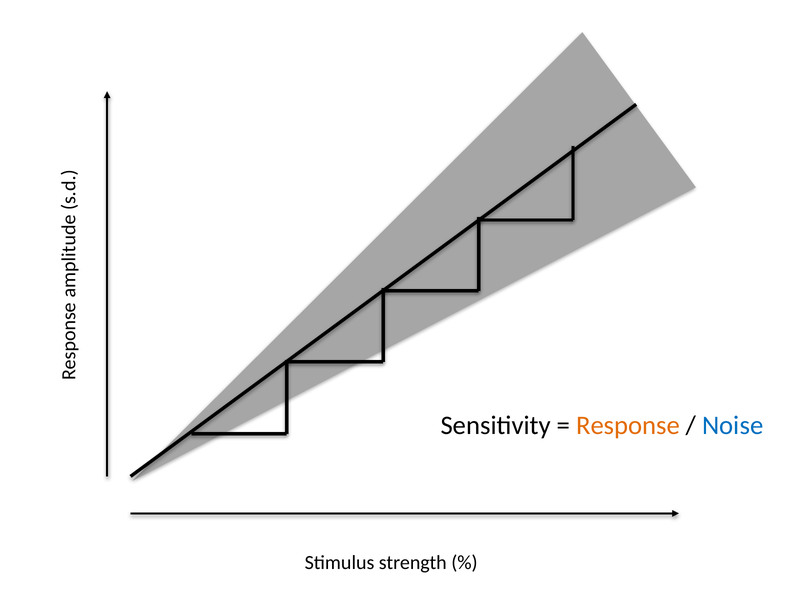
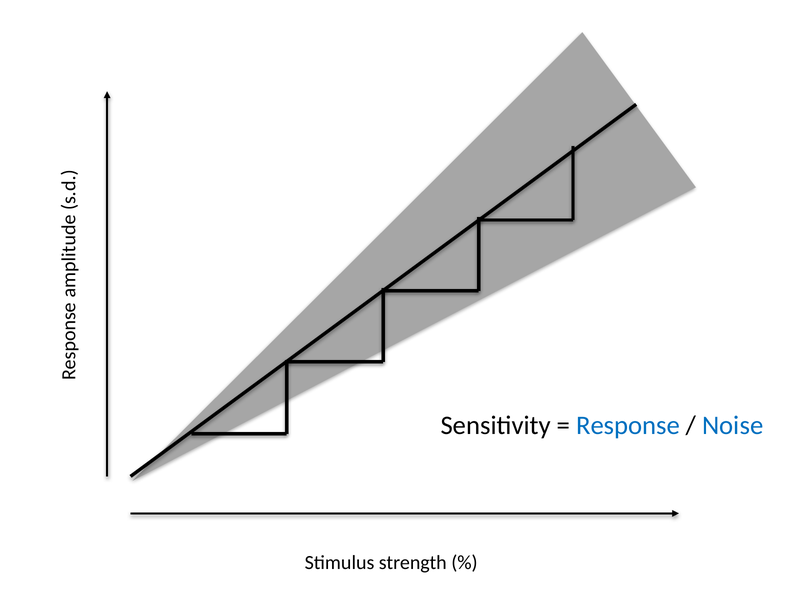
Response colour: orange -> blue (628, 425)
